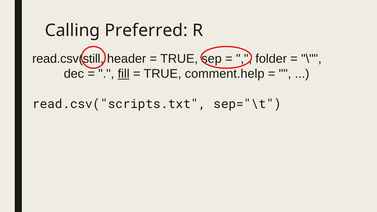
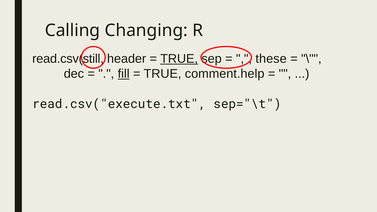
Preferred: Preferred -> Changing (146, 30)
TRUE underline: none -> present (179, 59)
folder: folder -> these (271, 59)
read.csv("scripts.txt: read.csv("scripts.txt -> read.csv("execute.txt (119, 104)
